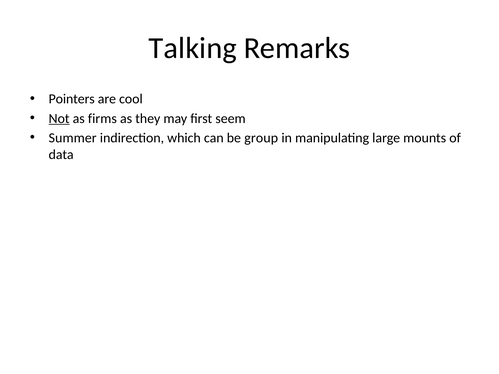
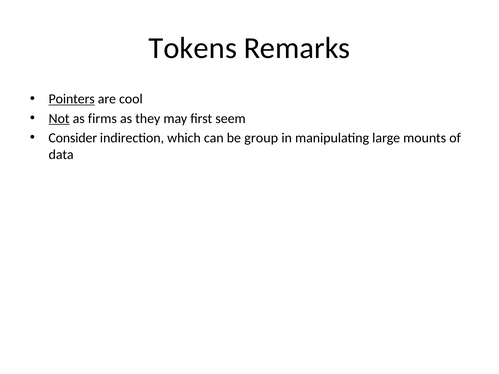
Talking: Talking -> Tokens (193, 48)
Pointers underline: none -> present (72, 99)
Summer: Summer -> Consider (73, 138)
